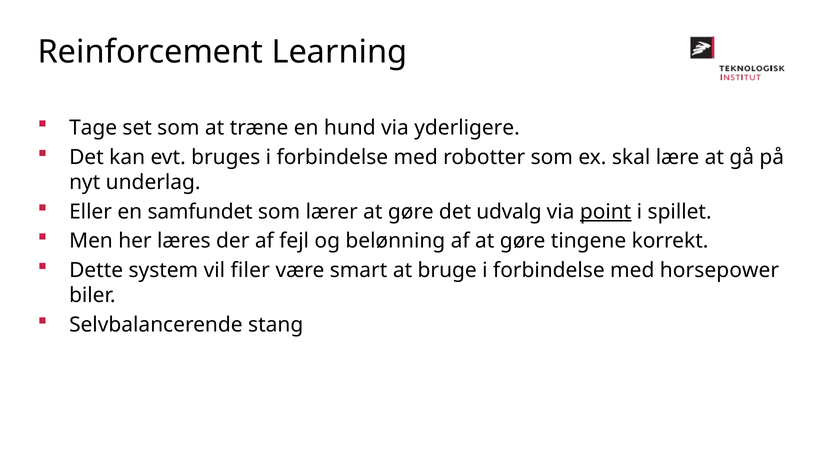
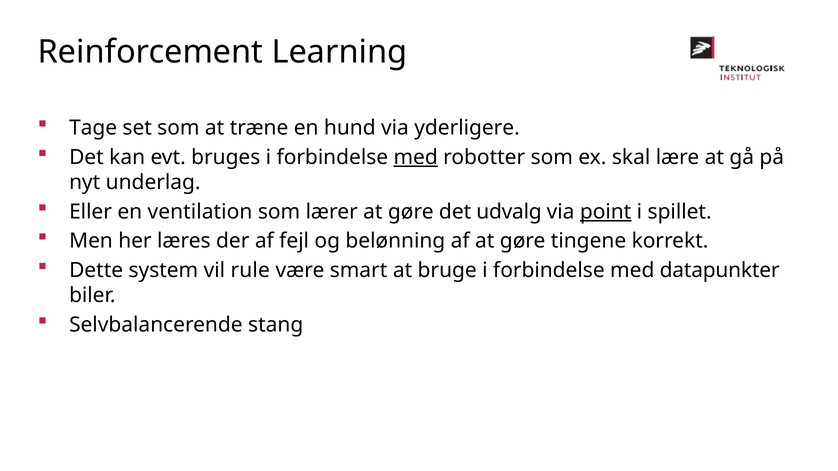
med underline: none -> present (416, 157)
samfundet: samfundet -> ventilation (200, 212)
filer: filer -> rule (250, 270)
horsepower: horsepower -> datapunkter (720, 270)
